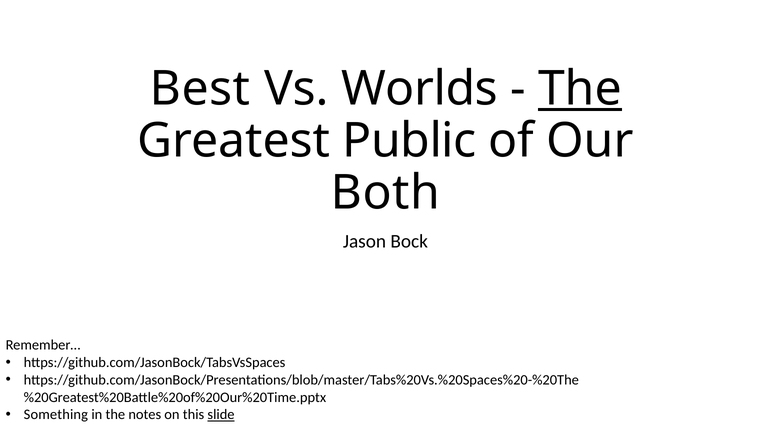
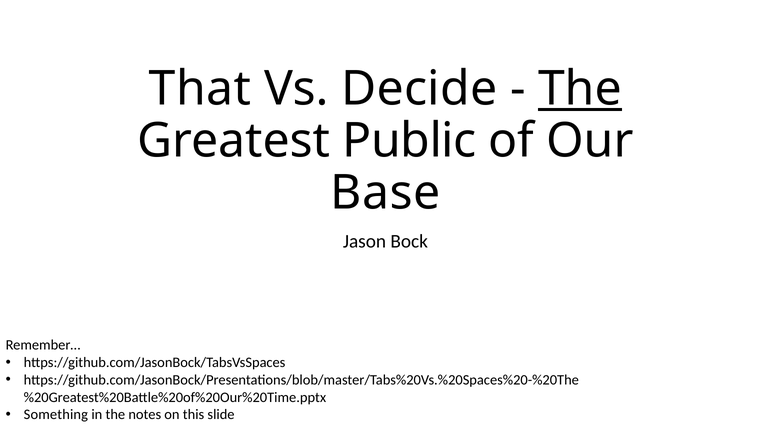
Best: Best -> That (200, 89)
Worlds: Worlds -> Decide (419, 89)
Both: Both -> Base (385, 193)
slide underline: present -> none (221, 414)
